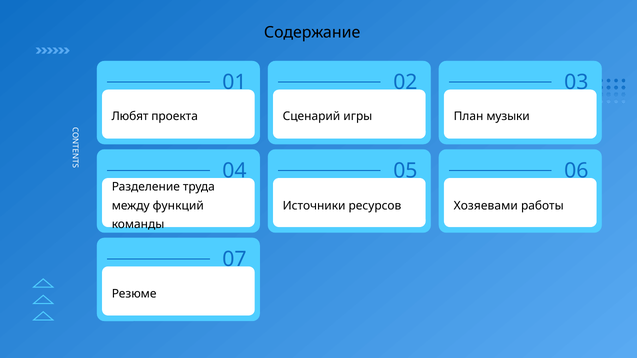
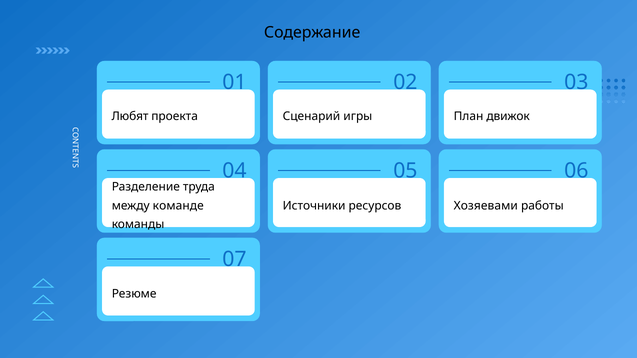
музыки: музыки -> движок (508, 117)
функций: функций -> команде (178, 206)
